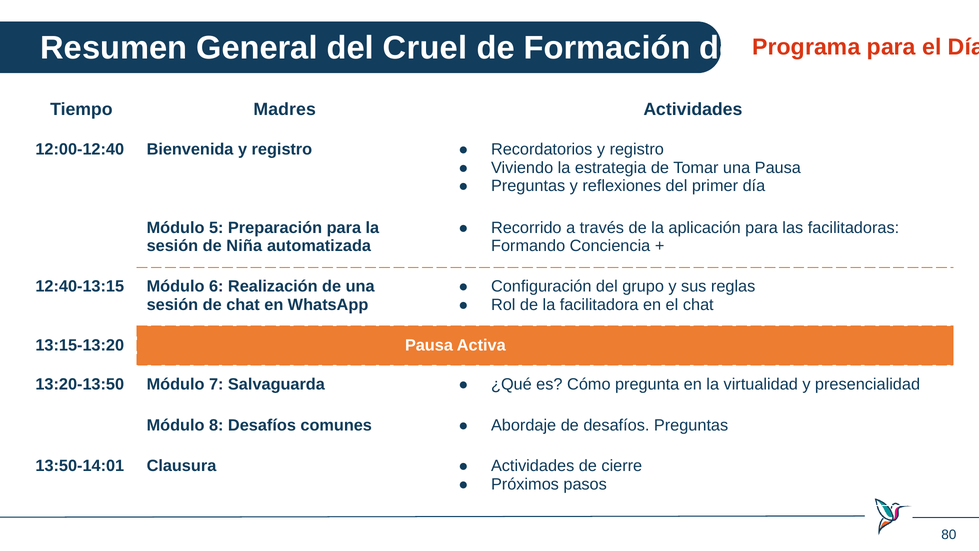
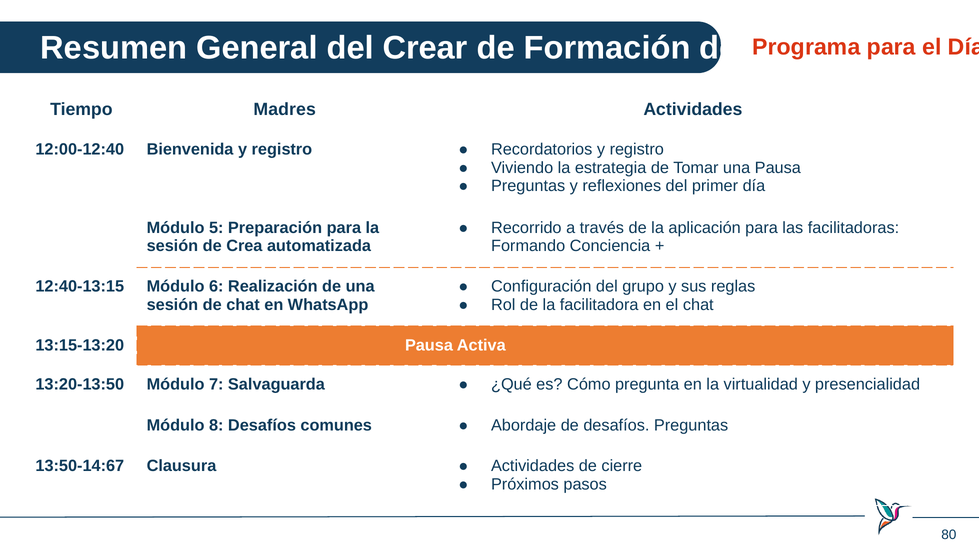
Cruel: Cruel -> Crear (425, 48)
Niña: Niña -> Crea (244, 246)
13:50-14:01: 13:50-14:01 -> 13:50-14:67 (80, 466)
